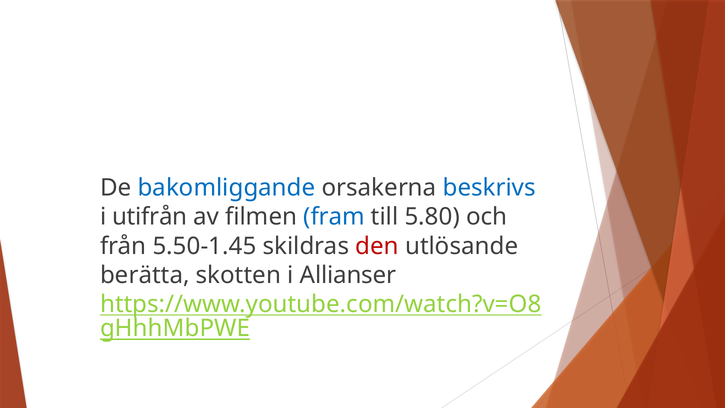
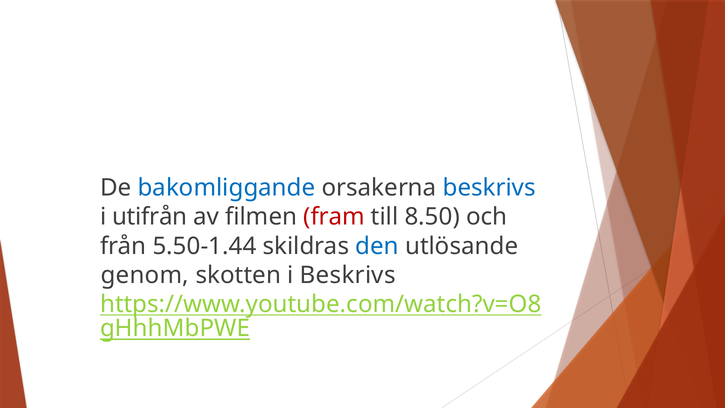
fram colour: blue -> red (334, 217)
5.80: 5.80 -> 8.50 (432, 217)
5.50-1.45: 5.50-1.45 -> 5.50-1.44 (204, 246)
den colour: red -> blue (377, 246)
berätta: berätta -> genom (145, 275)
i Allianser: Allianser -> Beskrivs (348, 275)
